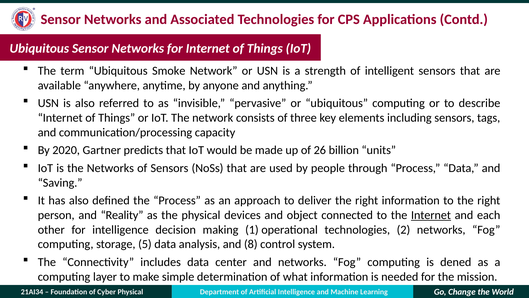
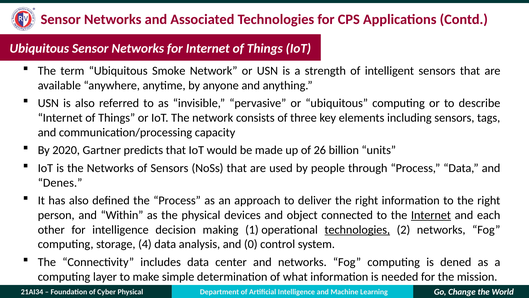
Saving: Saving -> Denes (60, 182)
Reality: Reality -> Within (122, 215)
technologies underline: none -> present (357, 229)
5: 5 -> 4 (145, 244)
8: 8 -> 0 (251, 244)
